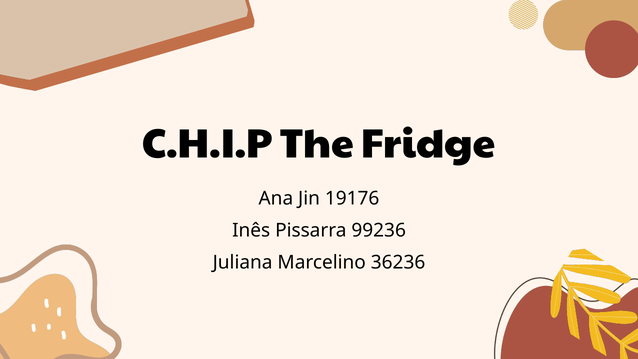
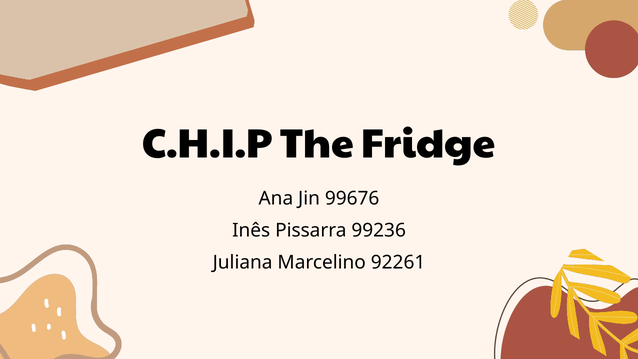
19176: 19176 -> 99676 (352, 198)
36236: 36236 -> 92261 (398, 262)
